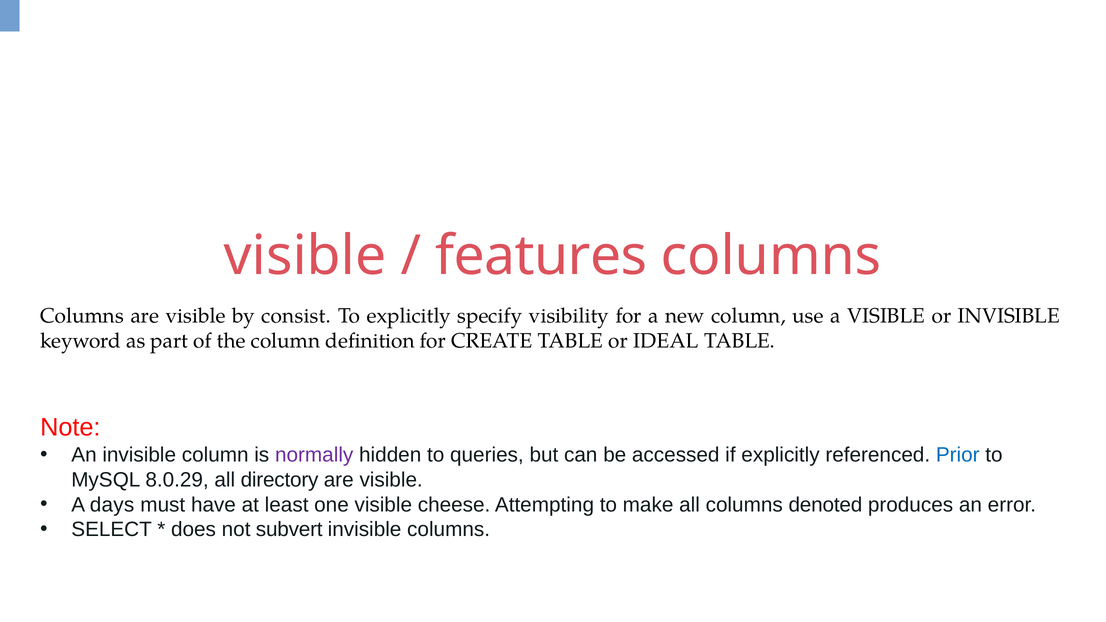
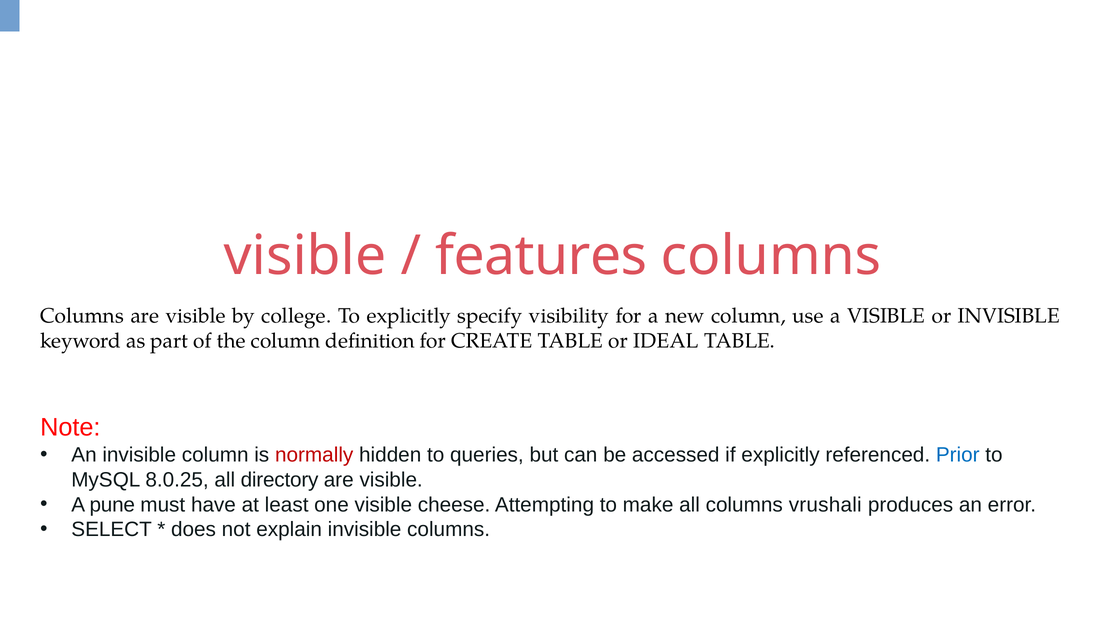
consist: consist -> college (296, 316)
normally colour: purple -> red (314, 455)
8.0.29: 8.0.29 -> 8.0.25 (177, 480)
days: days -> pune (112, 505)
denoted: denoted -> vrushali (825, 505)
subvert: subvert -> explain (289, 530)
